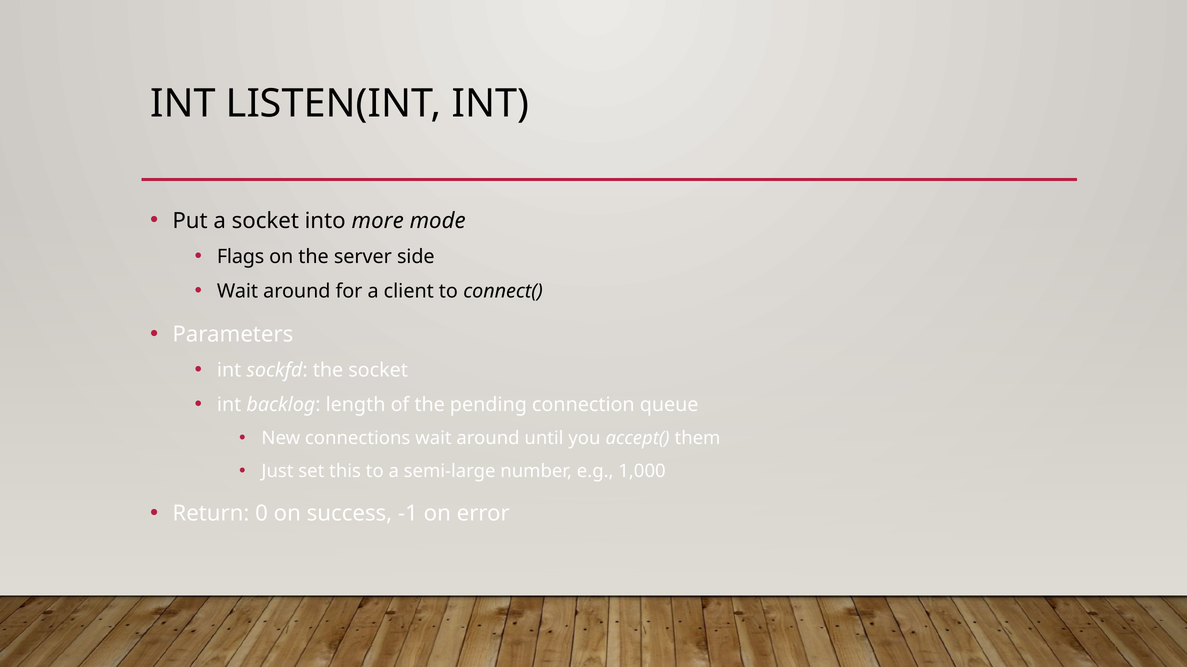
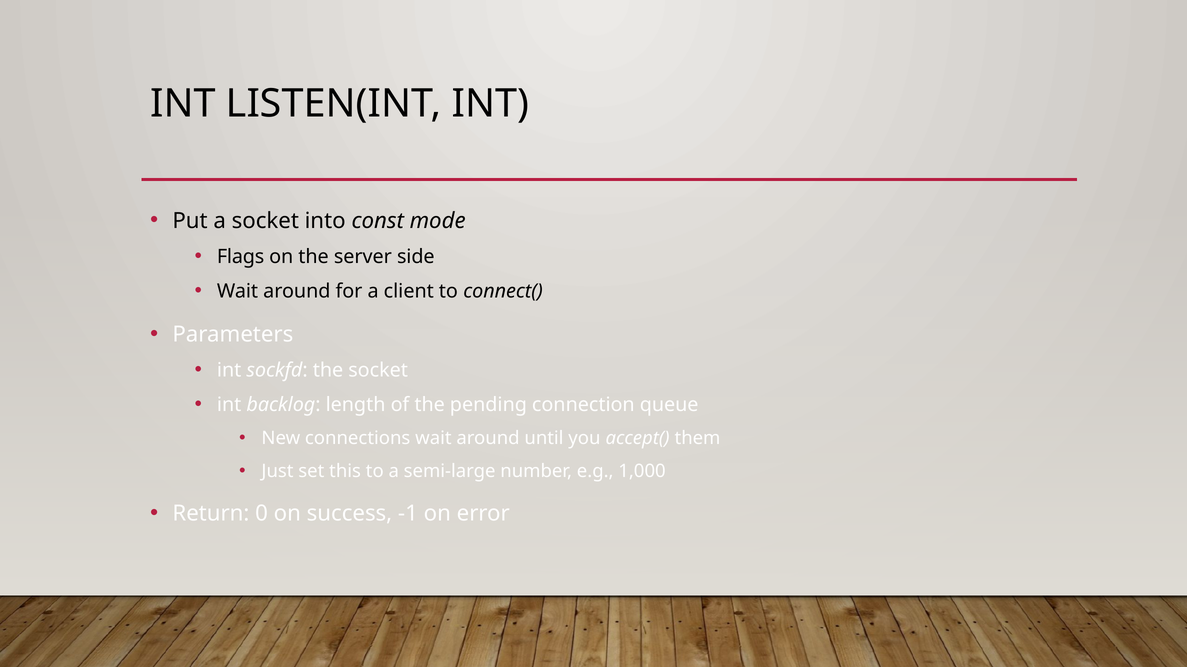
more: more -> const (378, 221)
